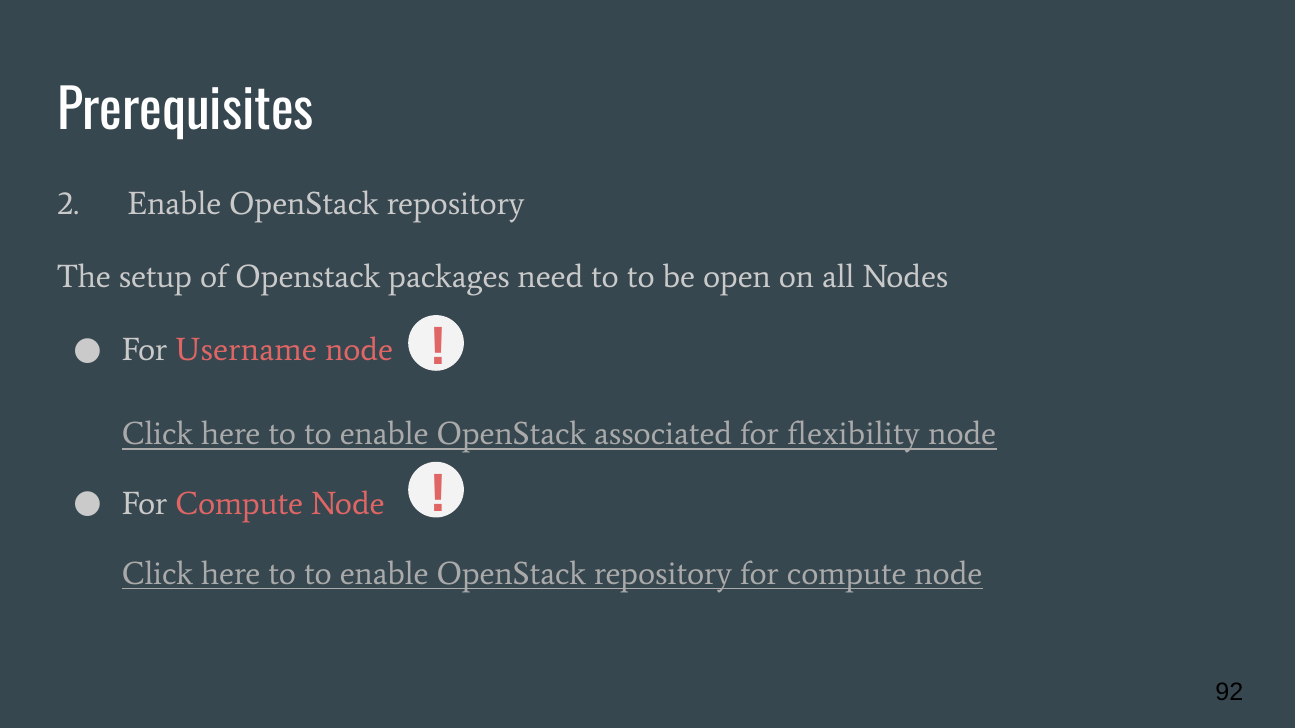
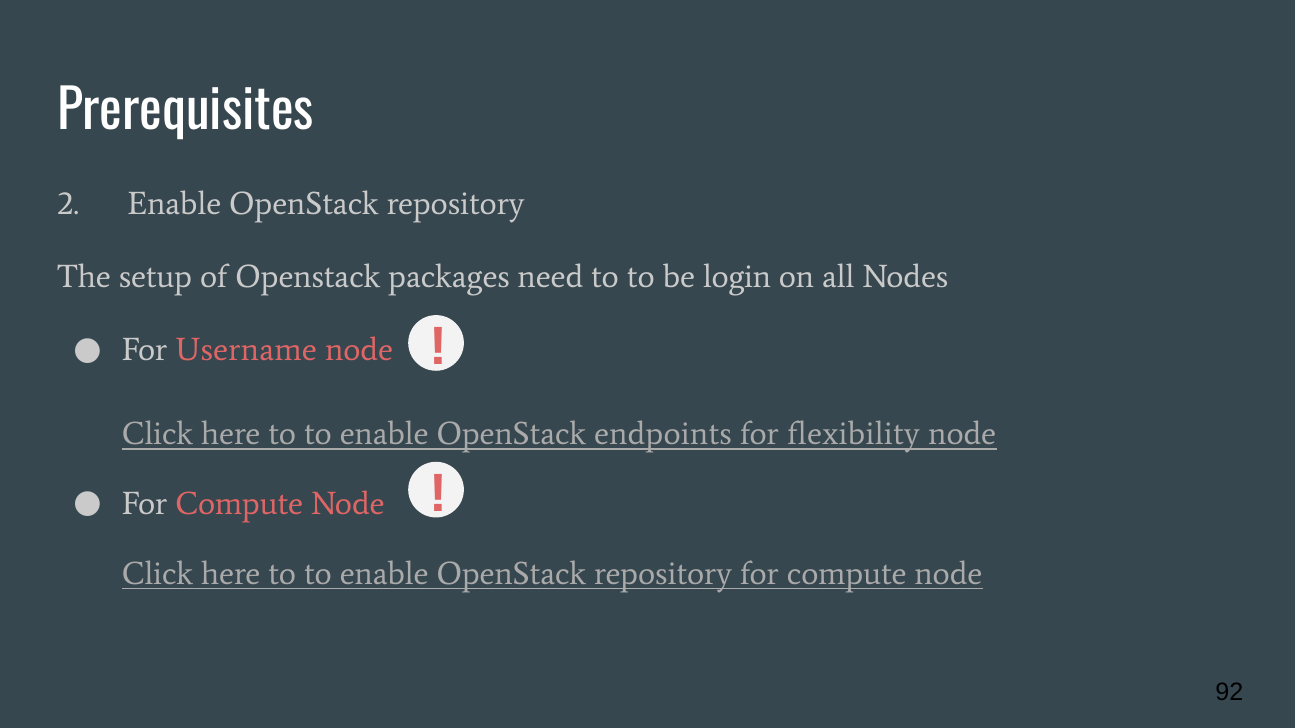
open: open -> login (737, 277)
associated: associated -> endpoints (663, 435)
